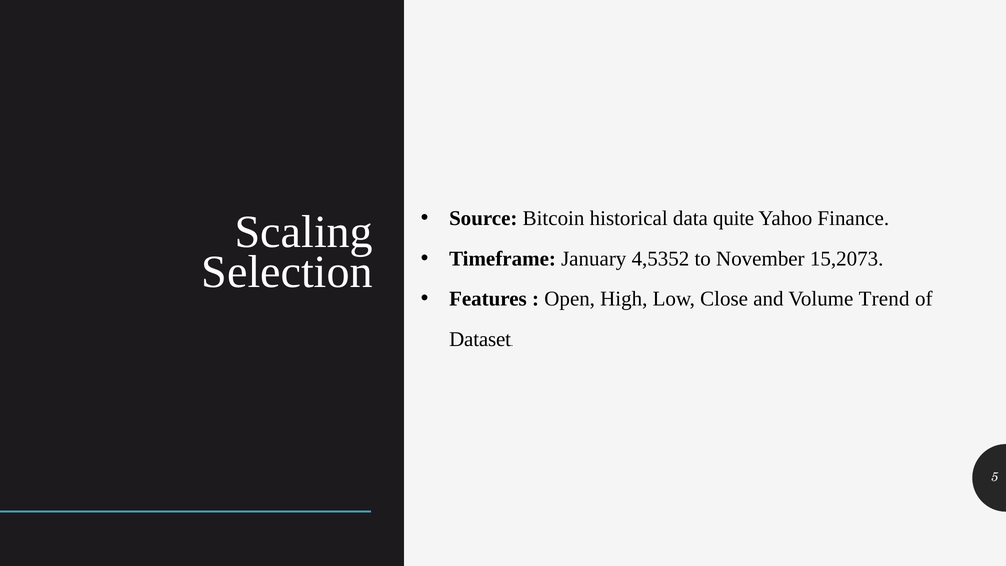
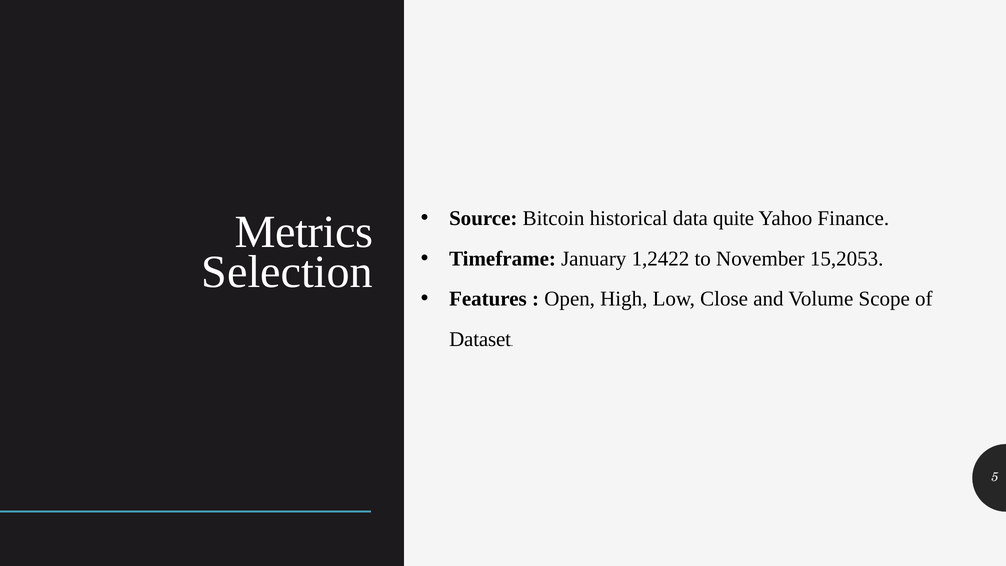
Scaling: Scaling -> Metrics (304, 232)
4,5352: 4,5352 -> 1,2422 (660, 259)
15,2073: 15,2073 -> 15,2053 (847, 259)
Trend: Trend -> Scope (884, 299)
